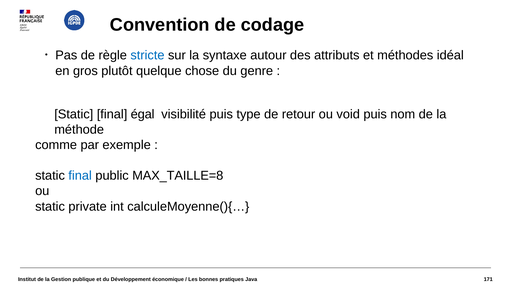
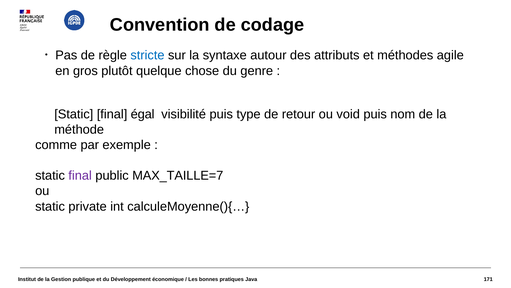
idéal: idéal -> agile (450, 55)
final colour: blue -> purple (80, 175)
MAX_TAILLE=8: MAX_TAILLE=8 -> MAX_TAILLE=7 (178, 175)
